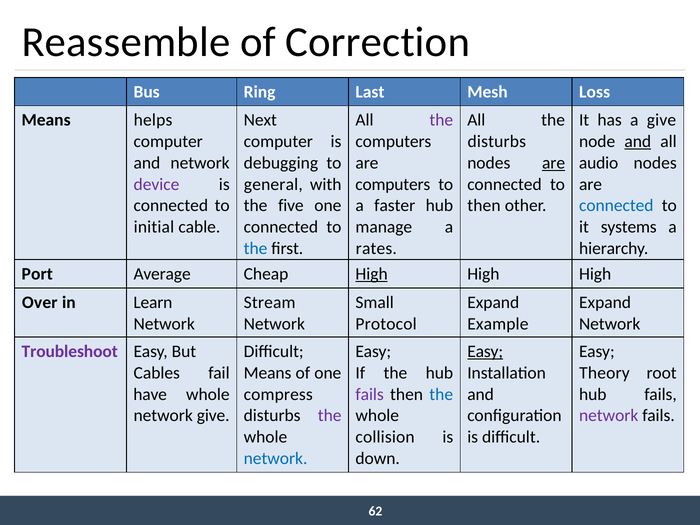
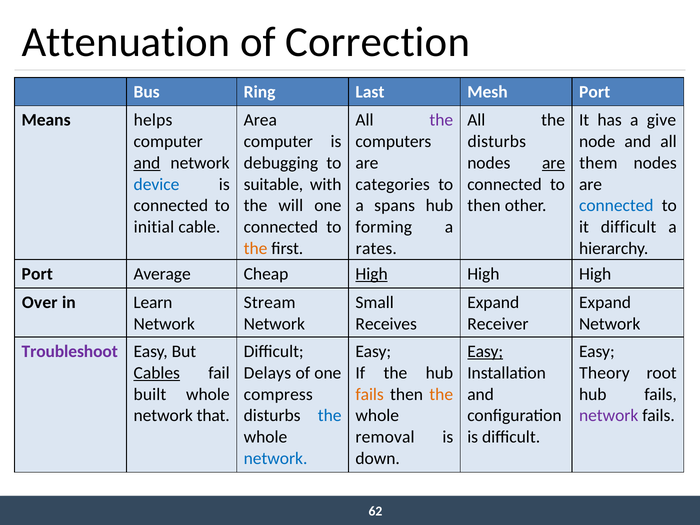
Reassemble: Reassemble -> Attenuation (126, 42)
Mesh Loss: Loss -> Port (595, 92)
Next: Next -> Area (260, 120)
and underline: present -> none (638, 142)
and underline: none -> present (147, 163)
audio: audio -> them (598, 163)
device colour: purple -> blue (157, 184)
general: general -> suitable (273, 184)
computers: computers -> categories (393, 184)
five: five -> will (291, 206)
faster: faster -> spans (395, 206)
manage: manage -> forming (384, 227)
it systems: systems -> difficult (629, 227)
the colour: blue -> orange (256, 248)
Protocol: Protocol -> Receives (386, 324)
Example: Example -> Receiver (498, 324)
Cables underline: none -> present (157, 373)
Means: Means -> Delays (267, 373)
have: have -> built (150, 394)
fails colour: purple -> orange (370, 394)
the colour: blue -> orange (441, 394)
network give: give -> that (213, 416)
the colour: purple -> blue (330, 416)
collision: collision -> removal (385, 437)
